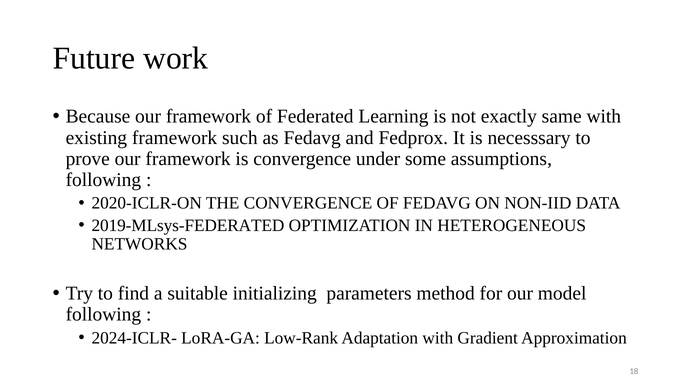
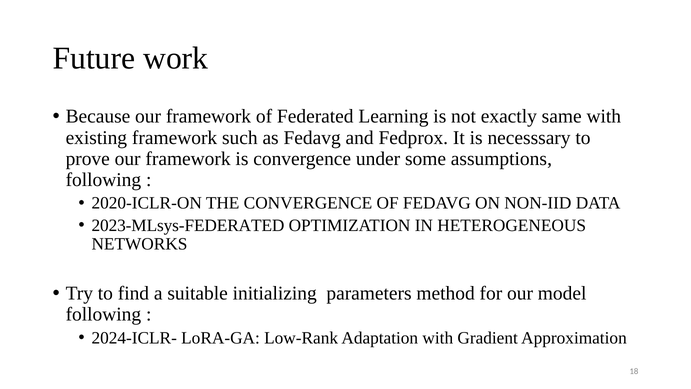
2019-MLsys-FEDERATED: 2019-MLsys-FEDERATED -> 2023-MLsys-FEDERATED (188, 225)
